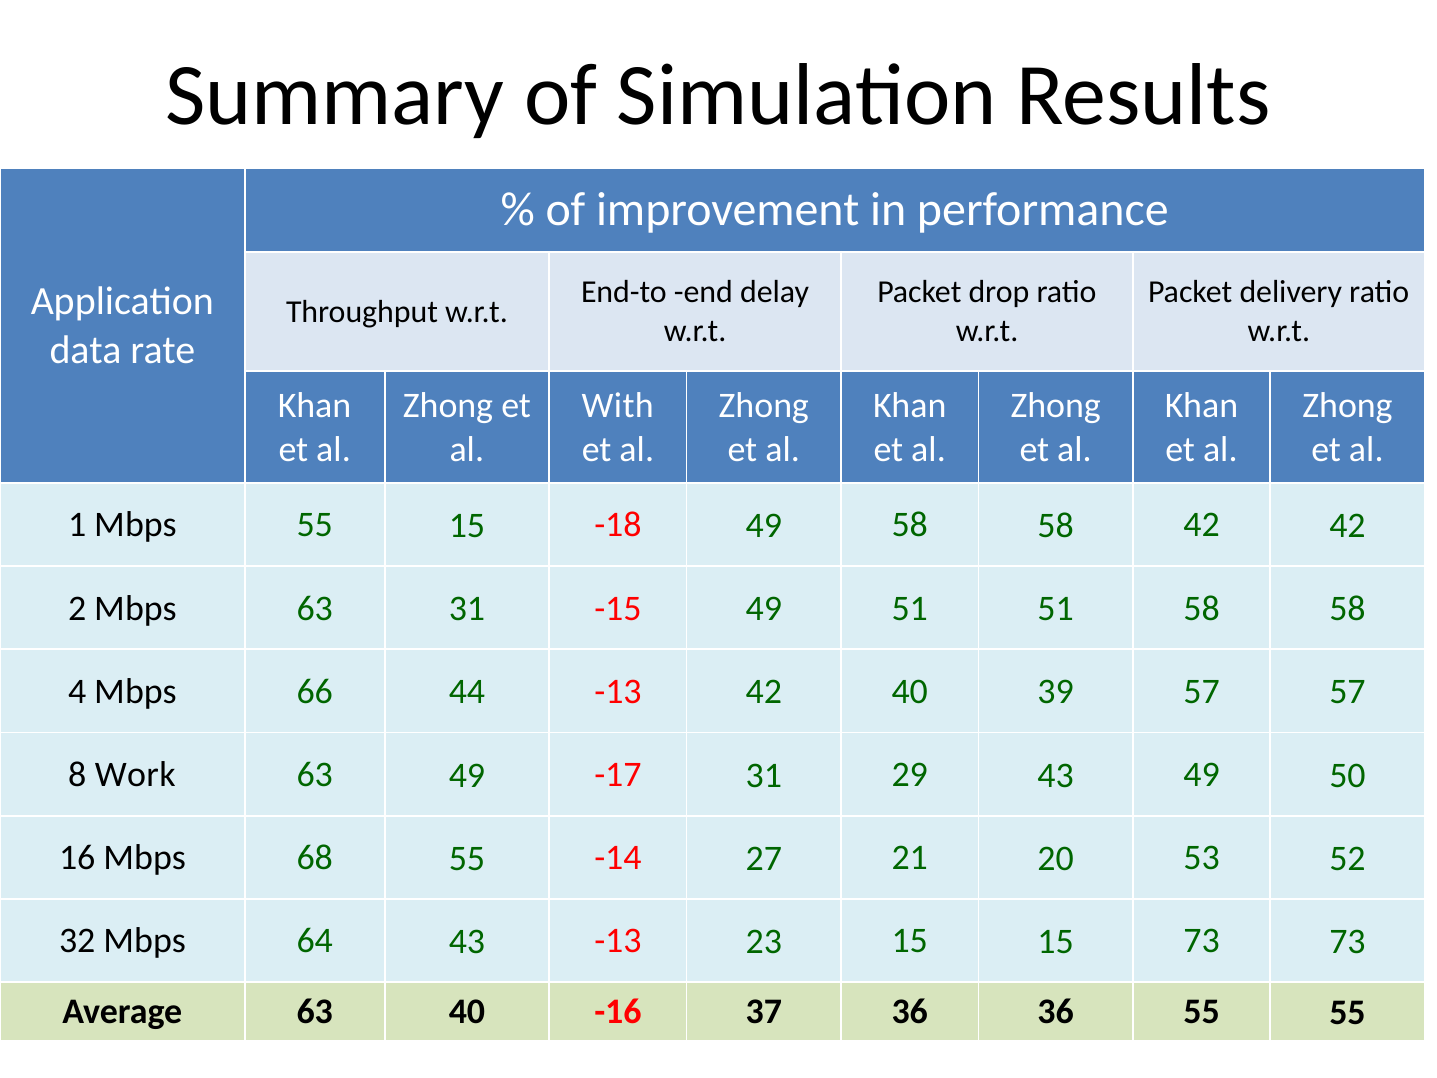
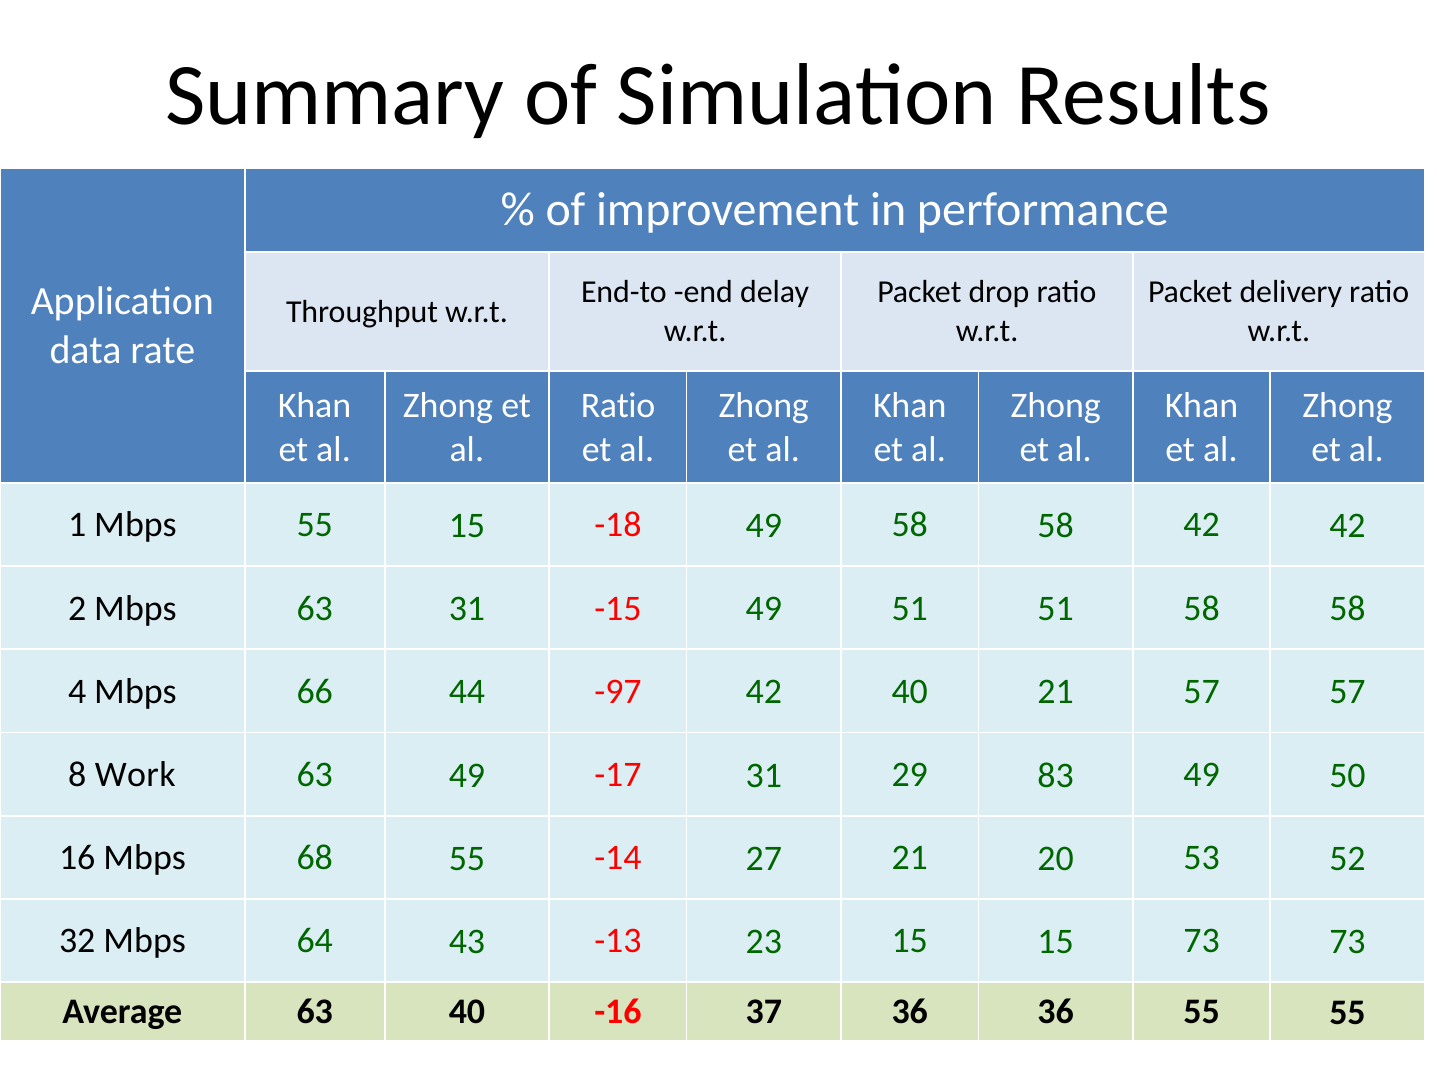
With: With -> Ratio (618, 405)
44 -13: -13 -> -97 (618, 691)
40 39: 39 -> 21 (1056, 692)
29 43: 43 -> 83 (1056, 775)
